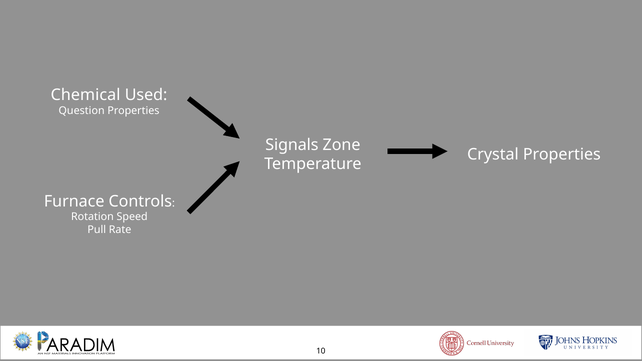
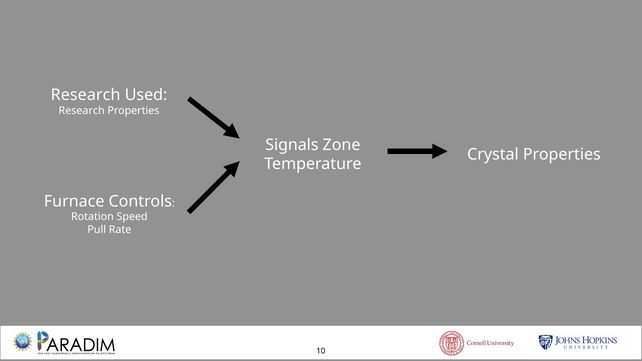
Chemical: Chemical -> Research (86, 95)
Question: Question -> Research (82, 111)
